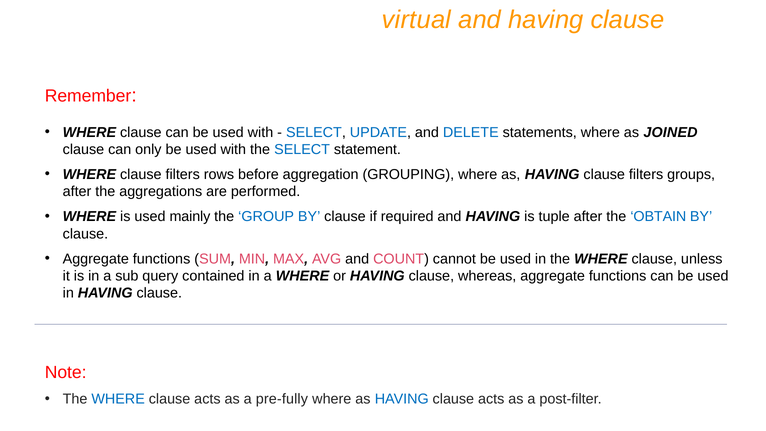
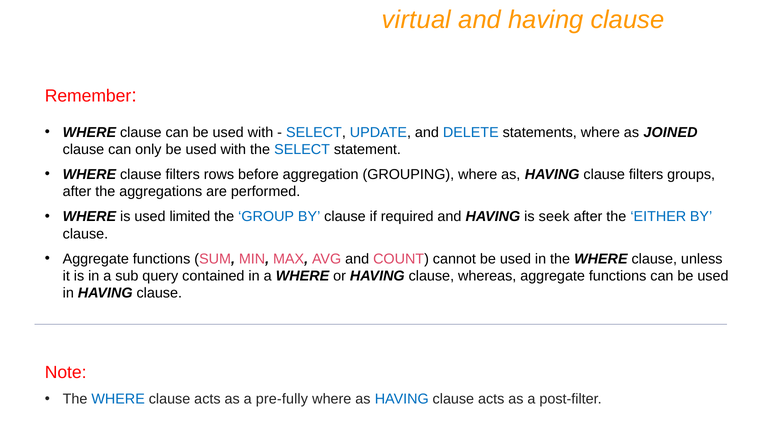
mainly: mainly -> limited (190, 217)
tuple: tuple -> seek (554, 217)
OBTAIN: OBTAIN -> EITHER (658, 217)
